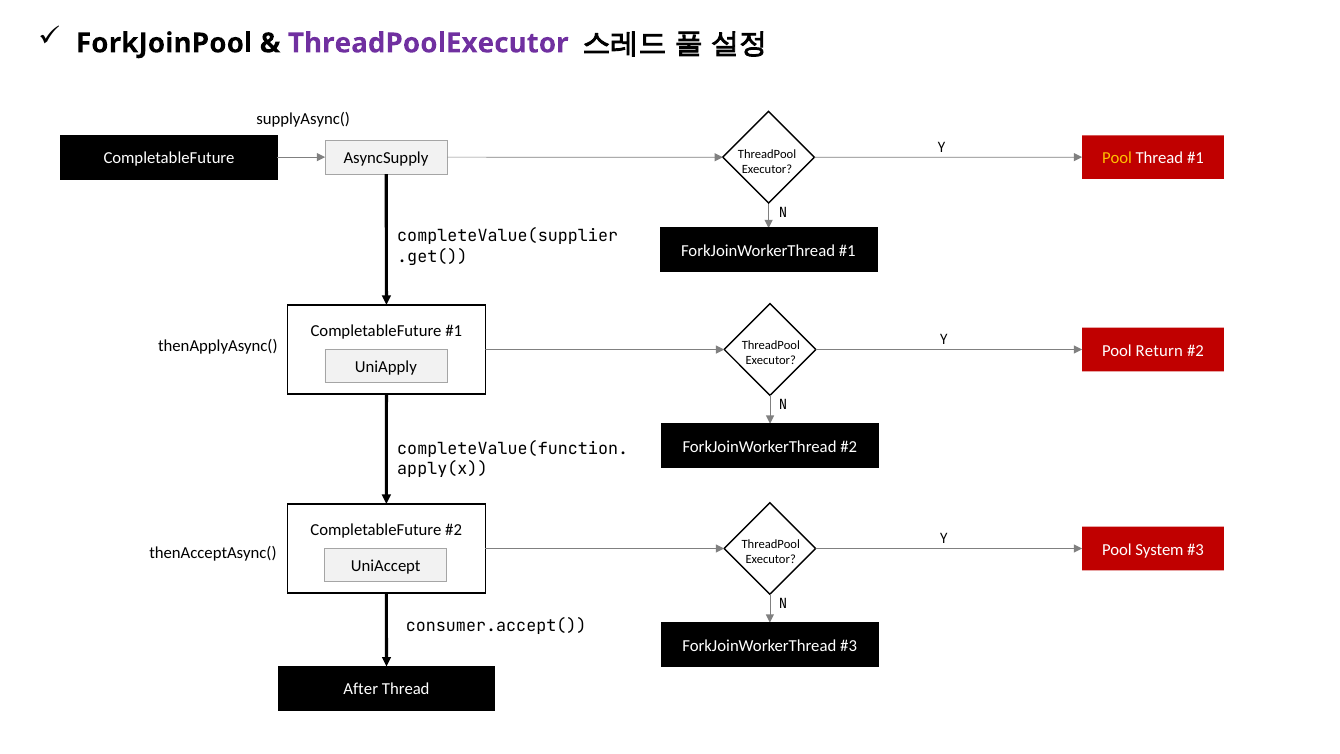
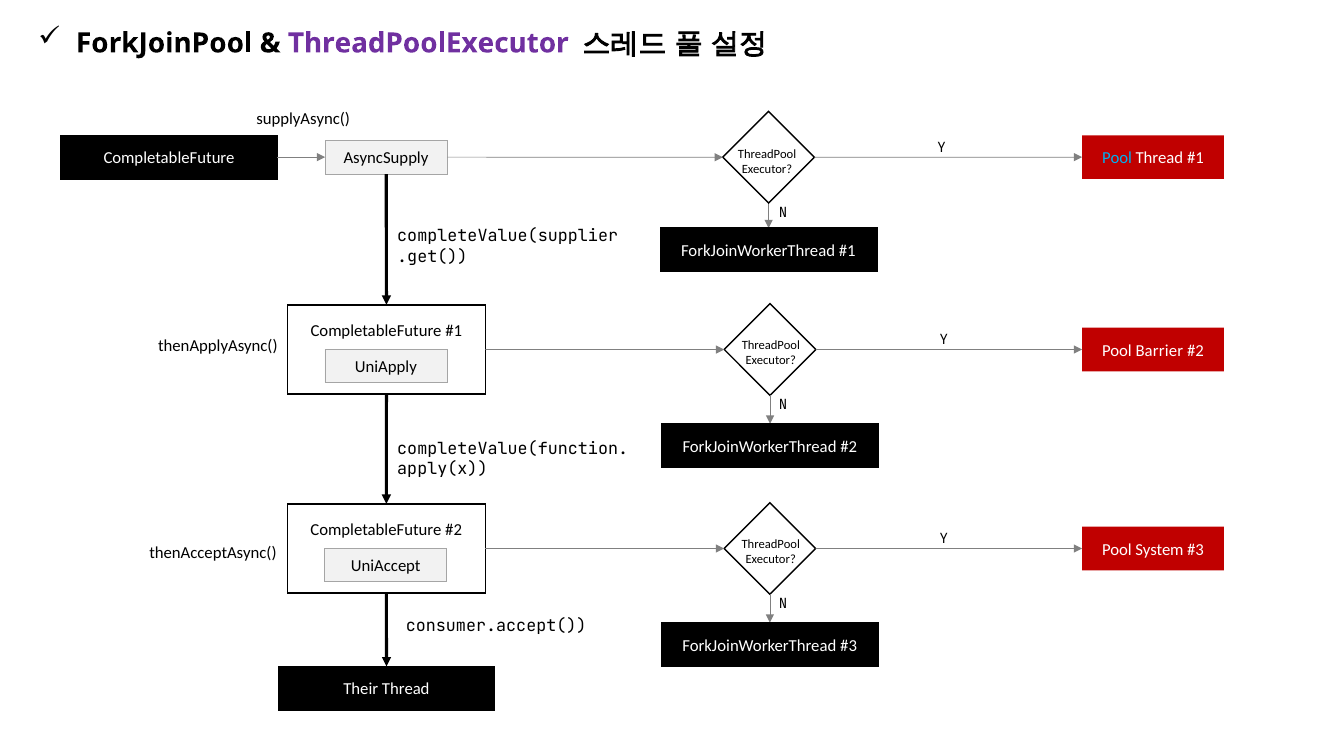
Pool colour: yellow -> light blue (1117, 158)
Return: Return -> Barrier (1159, 351)
After: After -> Their (361, 689)
